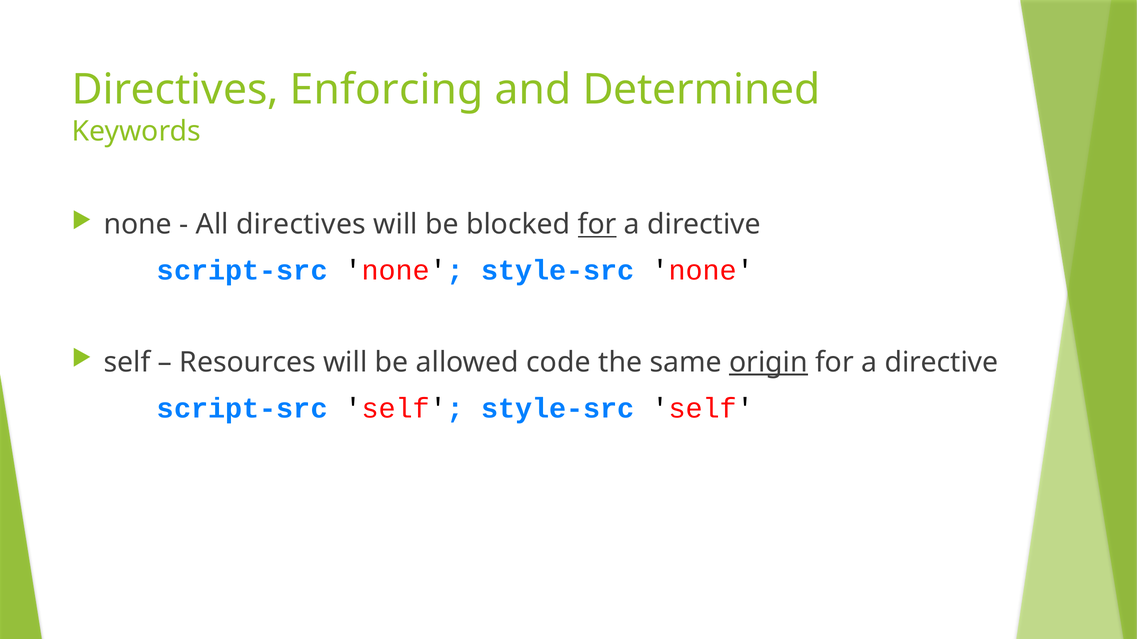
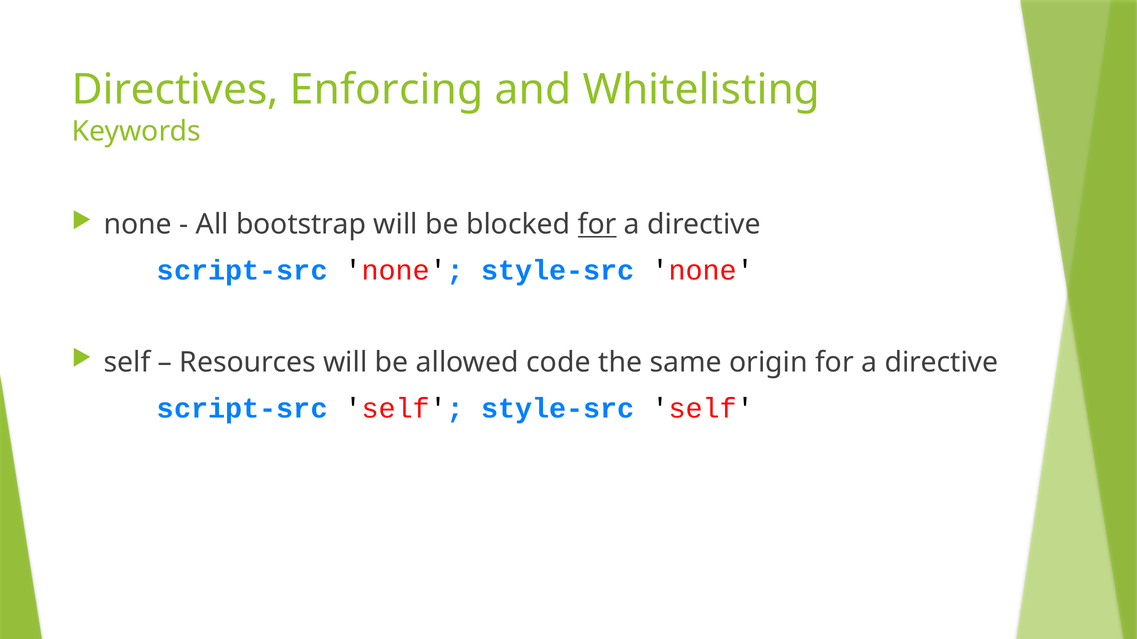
Determined: Determined -> Whitelisting (701, 90)
All directives: directives -> bootstrap (301, 225)
origin underline: present -> none (768, 363)
